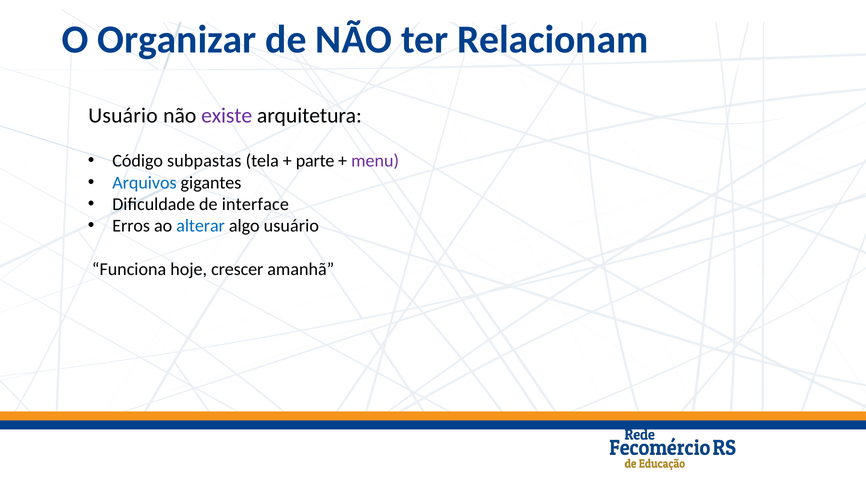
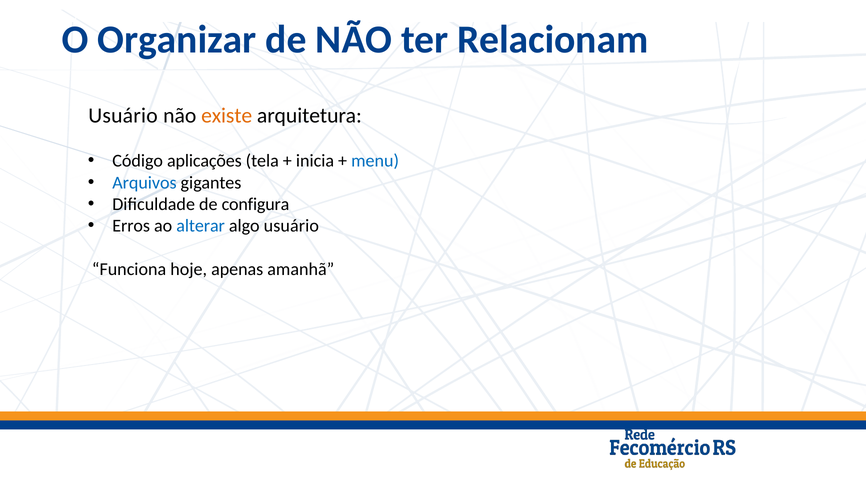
existe colour: purple -> orange (227, 116)
subpastas: subpastas -> aplicações (204, 161)
parte: parte -> inicia (315, 161)
menu colour: purple -> blue (375, 161)
interface: interface -> configura (255, 204)
crescer: crescer -> apenas (237, 269)
